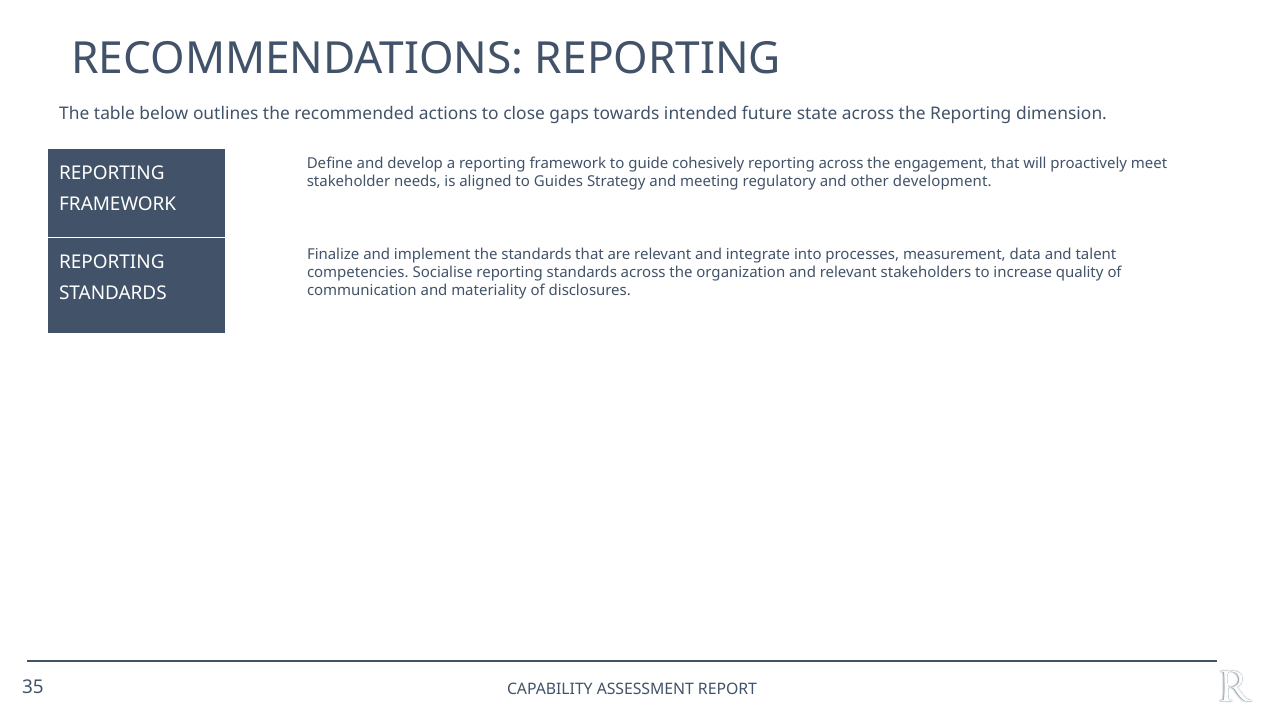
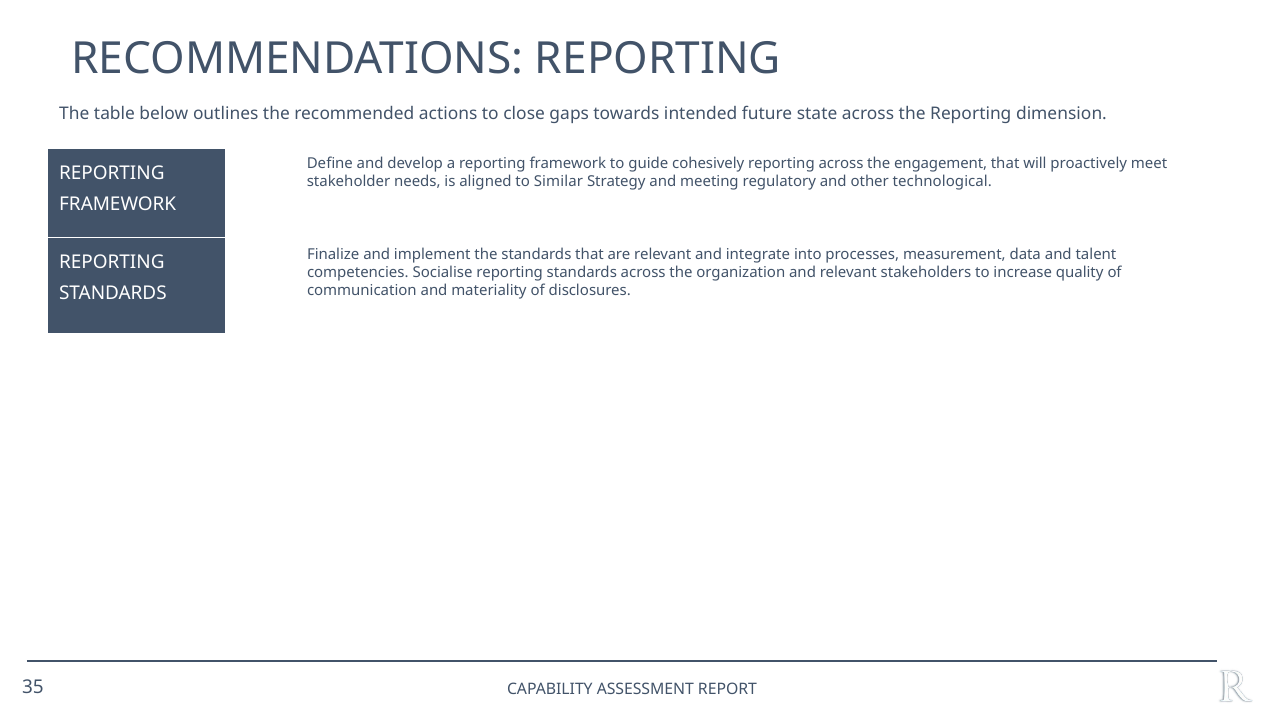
Guides: Guides -> Similar (558, 181)
development: development -> technological (942, 181)
